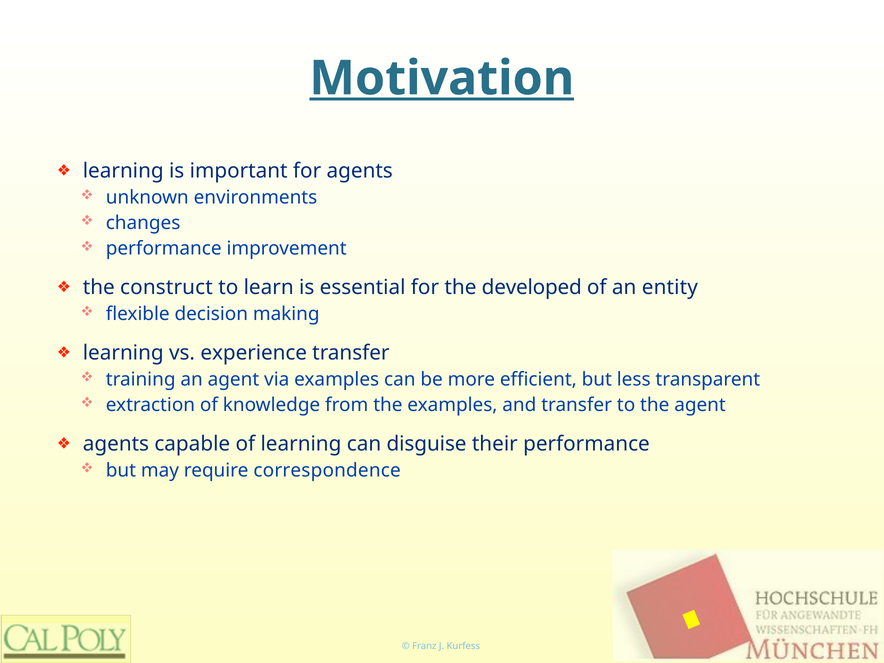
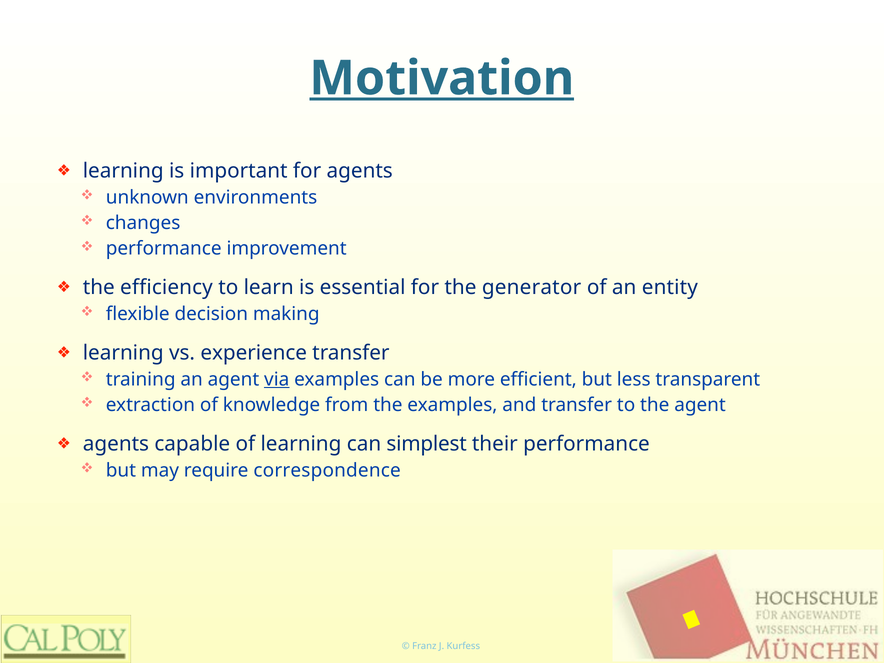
construct: construct -> efficiency (166, 287)
developed: developed -> generator (532, 287)
via underline: none -> present (277, 379)
disguise: disguise -> simplest (427, 444)
